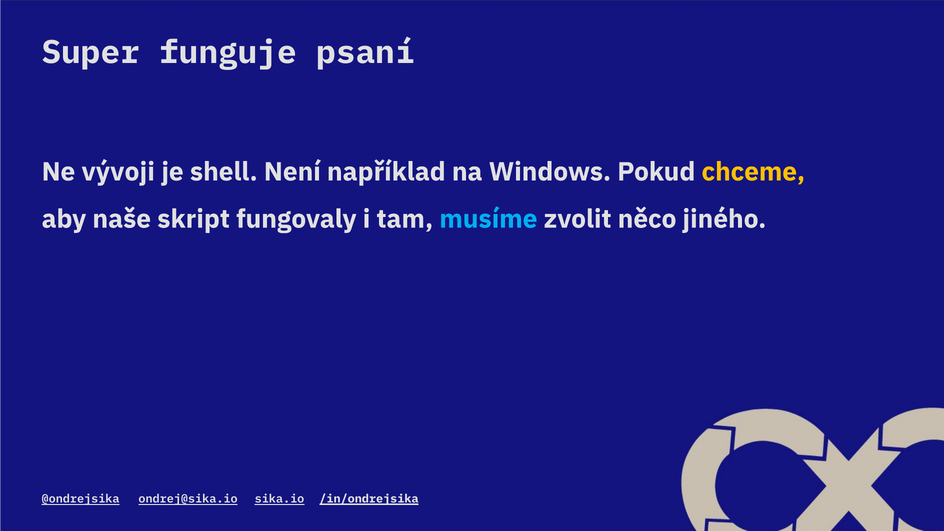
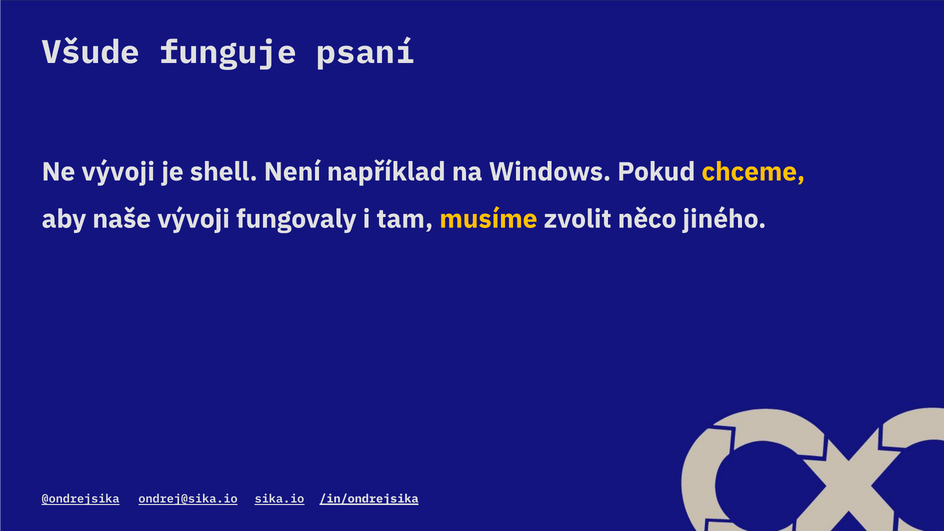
Super: Super -> Všude (91, 53)
naše skript: skript -> vývoji (194, 219)
musíme colour: light blue -> yellow (488, 219)
